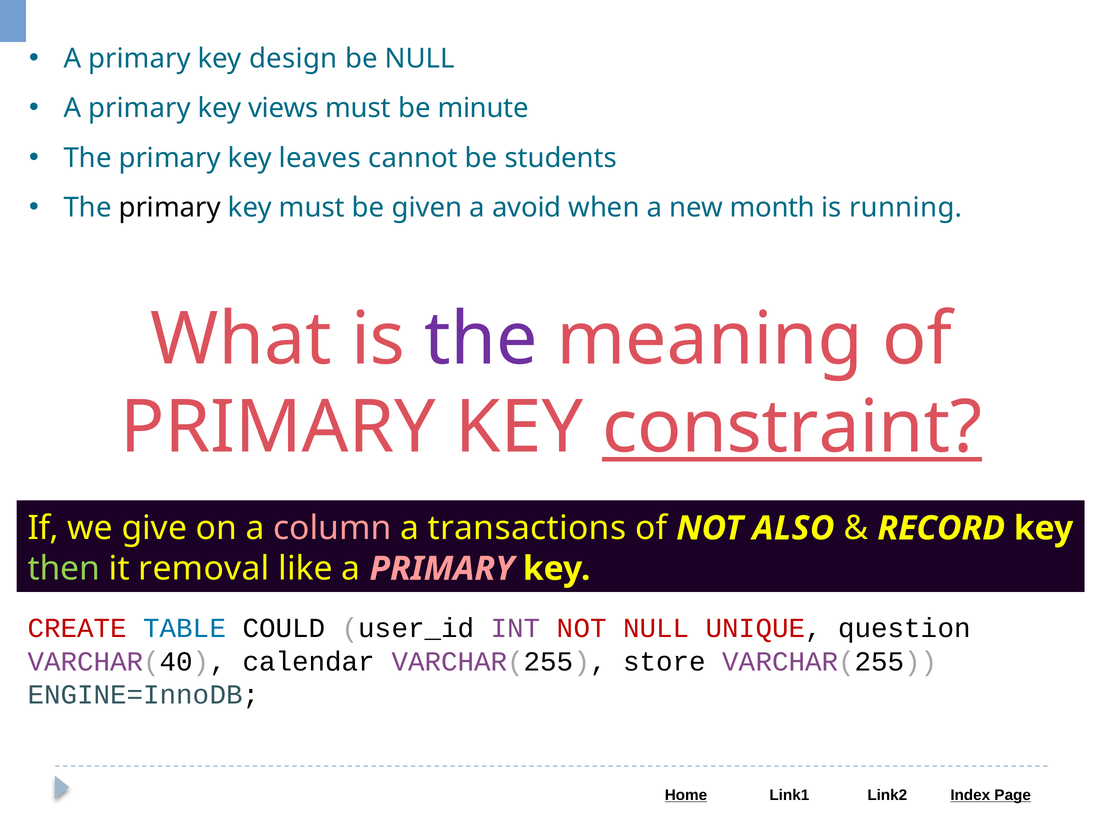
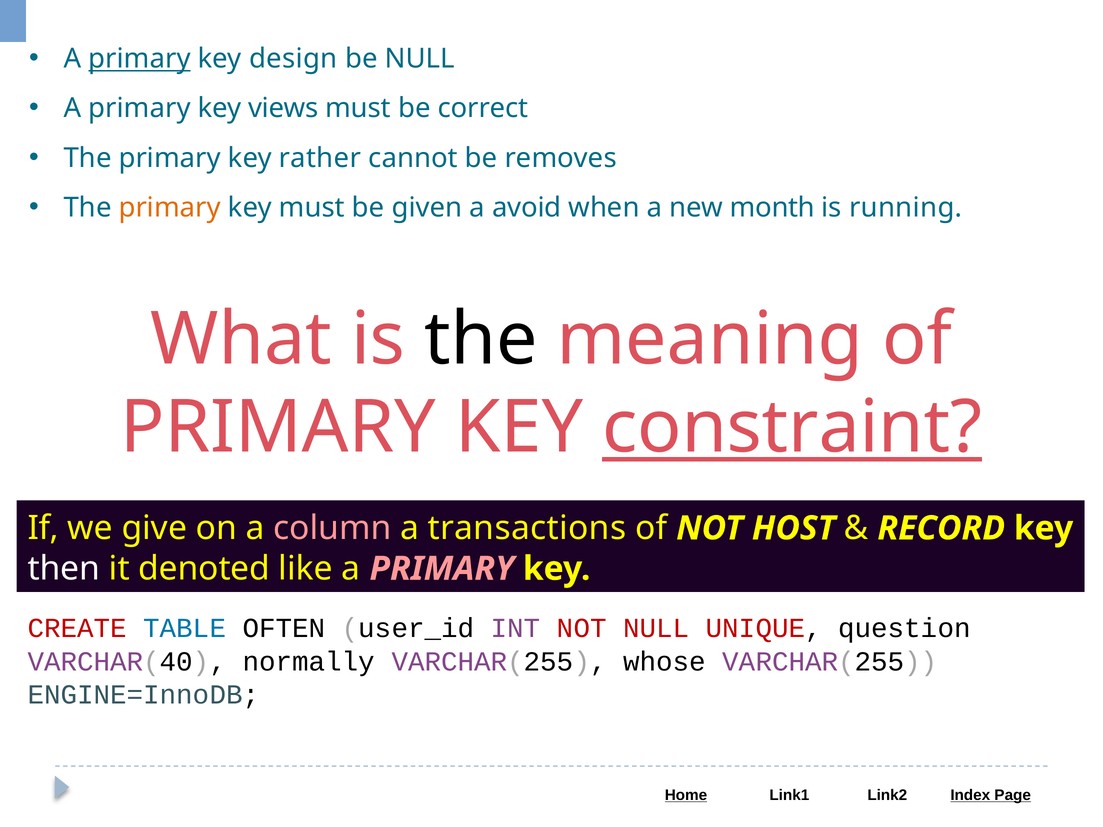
primary underline: none -> present (139, 59)
minute: minute -> correct (483, 108)
leaves: leaves -> rather (320, 158)
students: students -> removes (561, 158)
primary colour: black -> orange (170, 208)
the colour: purple -> black (481, 340)
ALSO: ALSO -> HOST (794, 528)
then colour: light green -> white (64, 569)
removal: removal -> denoted (204, 569)
COULD: COULD -> OFTEN (284, 629)
calendar: calendar -> normally (309, 662)
store: store -> whose (665, 662)
